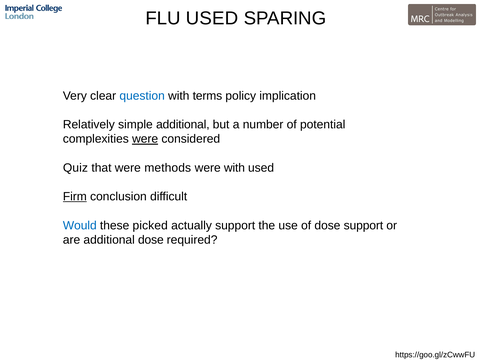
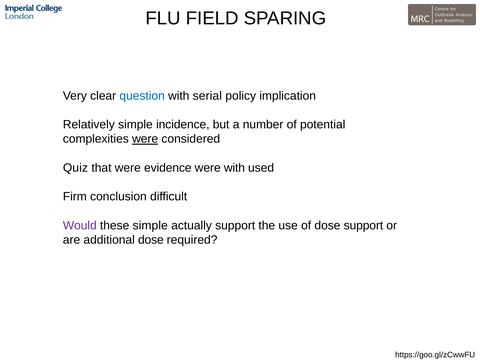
FLU USED: USED -> FIELD (212, 18)
terms: terms -> serial (207, 96)
simple additional: additional -> incidence (183, 125)
methods: methods -> evidence (168, 168)
Firm underline: present -> none (75, 197)
Would colour: blue -> purple (80, 225)
these picked: picked -> simple (150, 225)
